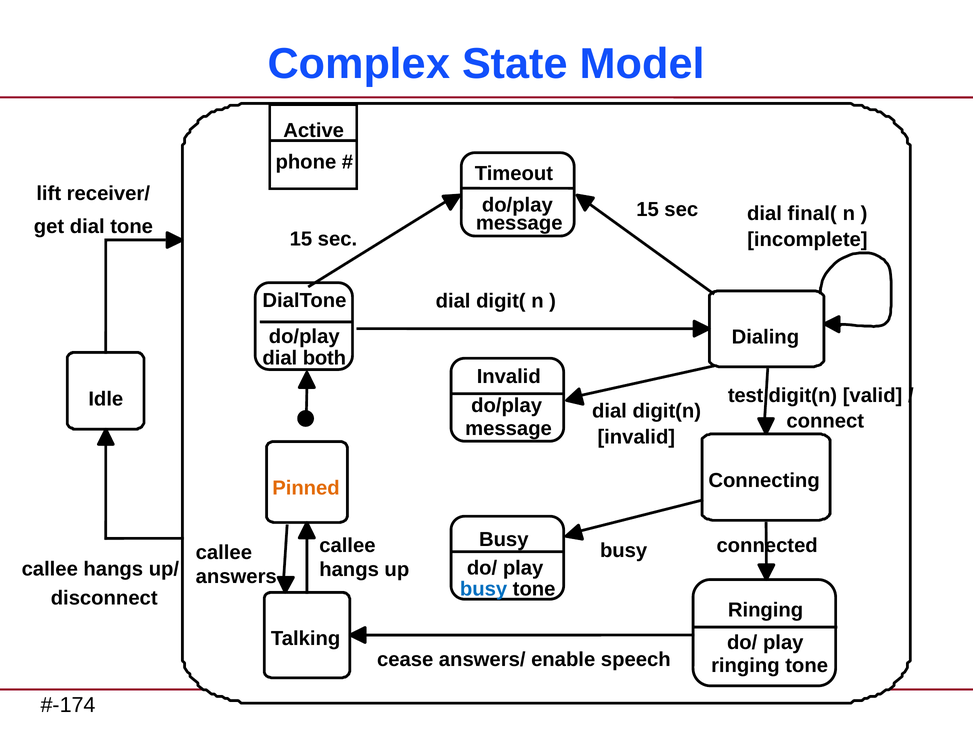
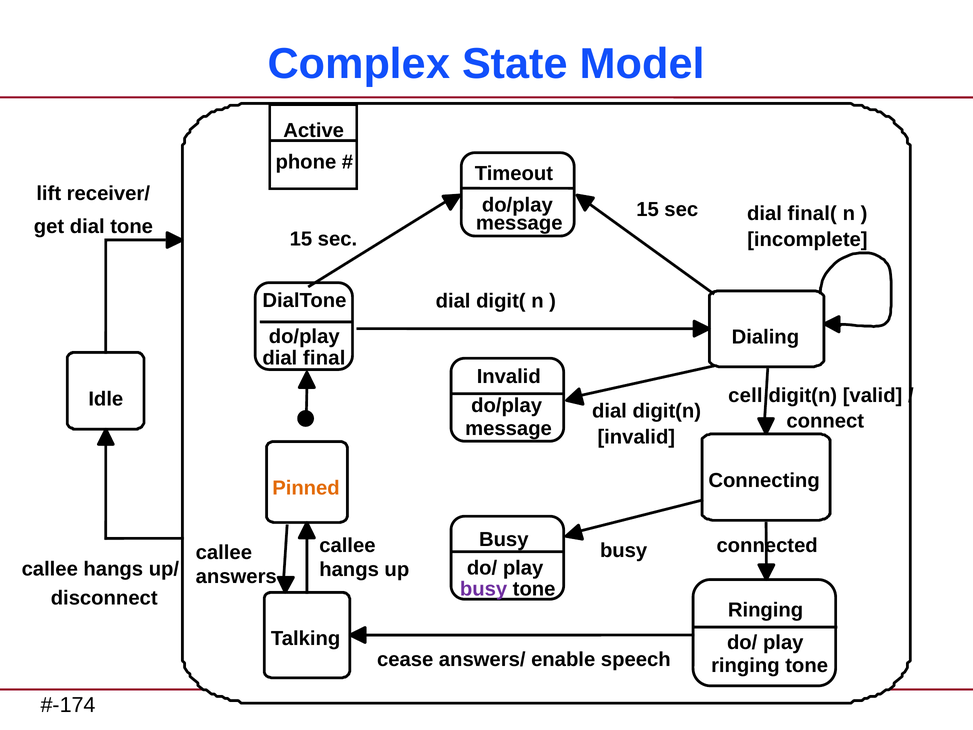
both: both -> final (324, 358)
test: test -> cell (745, 395)
busy colour: blue -> purple (484, 589)
